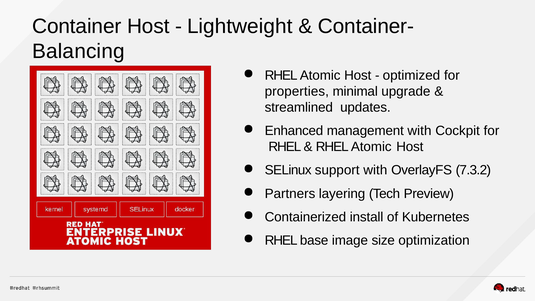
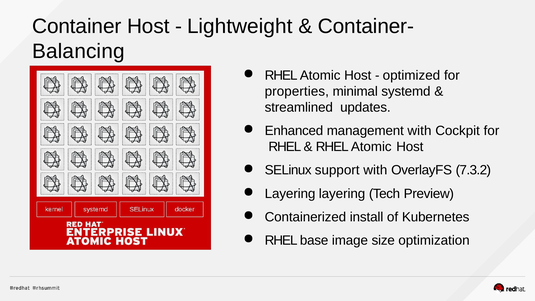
upgrade: upgrade -> systemd (406, 91)
Partners: Partners -> Layering (290, 194)
